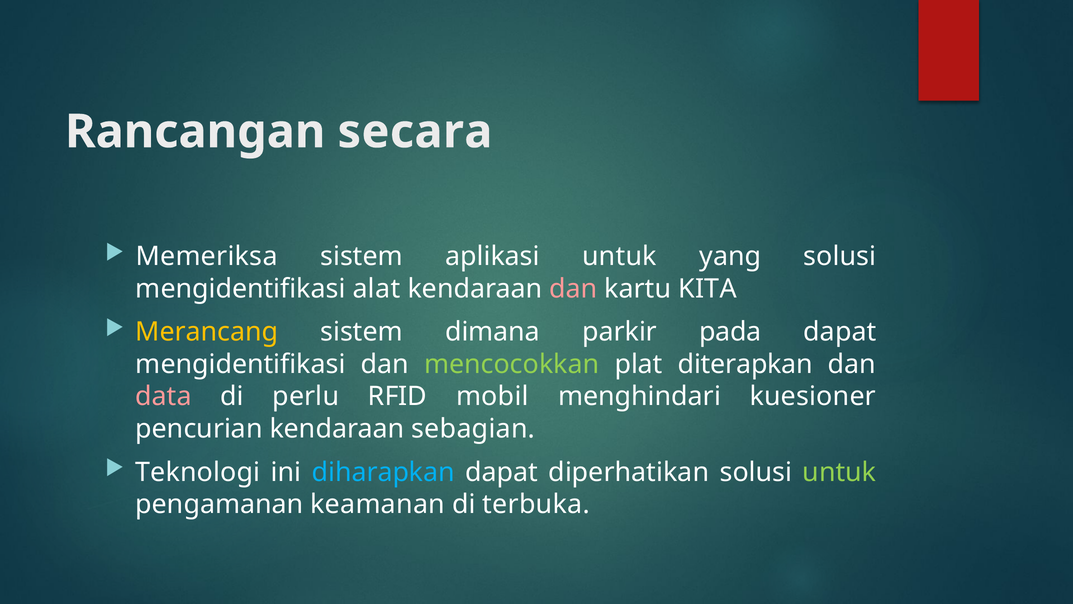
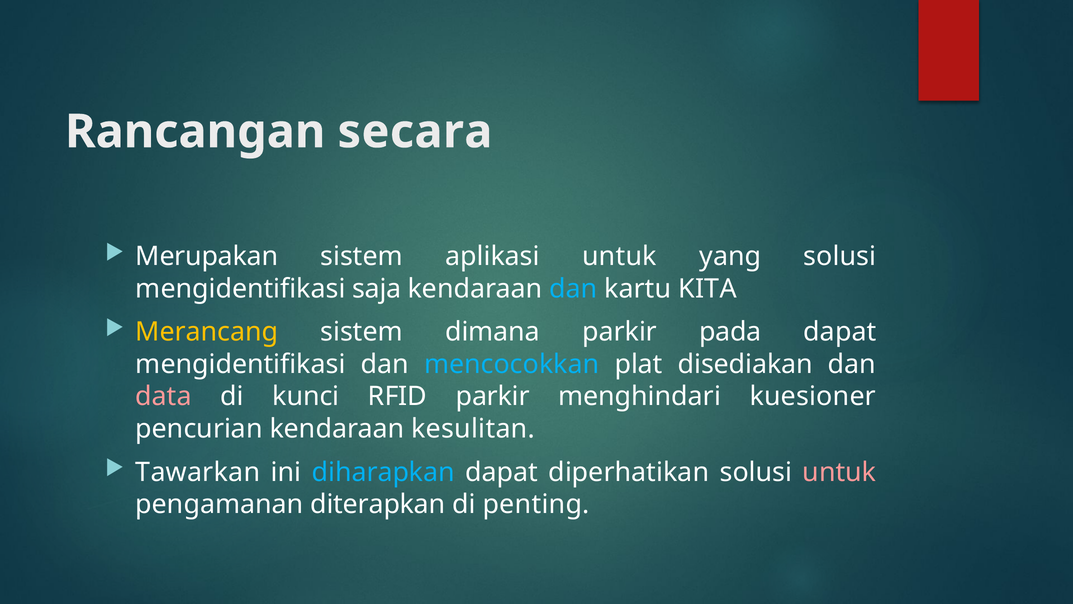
Memeriksa: Memeriksa -> Merupakan (207, 256)
alat: alat -> saja (377, 289)
dan colour: pink -> light blue (573, 289)
mencocokkan colour: light green -> light blue (512, 364)
diterapkan: diterapkan -> disediakan (745, 364)
perlu: perlu -> kunci (306, 396)
RFID mobil: mobil -> parkir (493, 396)
sebagian: sebagian -> kesulitan (473, 428)
Teknologi: Teknologi -> Tawarkan (198, 472)
untuk colour: light green -> pink (839, 472)
keamanan: keamanan -> diterapkan (378, 504)
terbuka: terbuka -> penting (536, 504)
